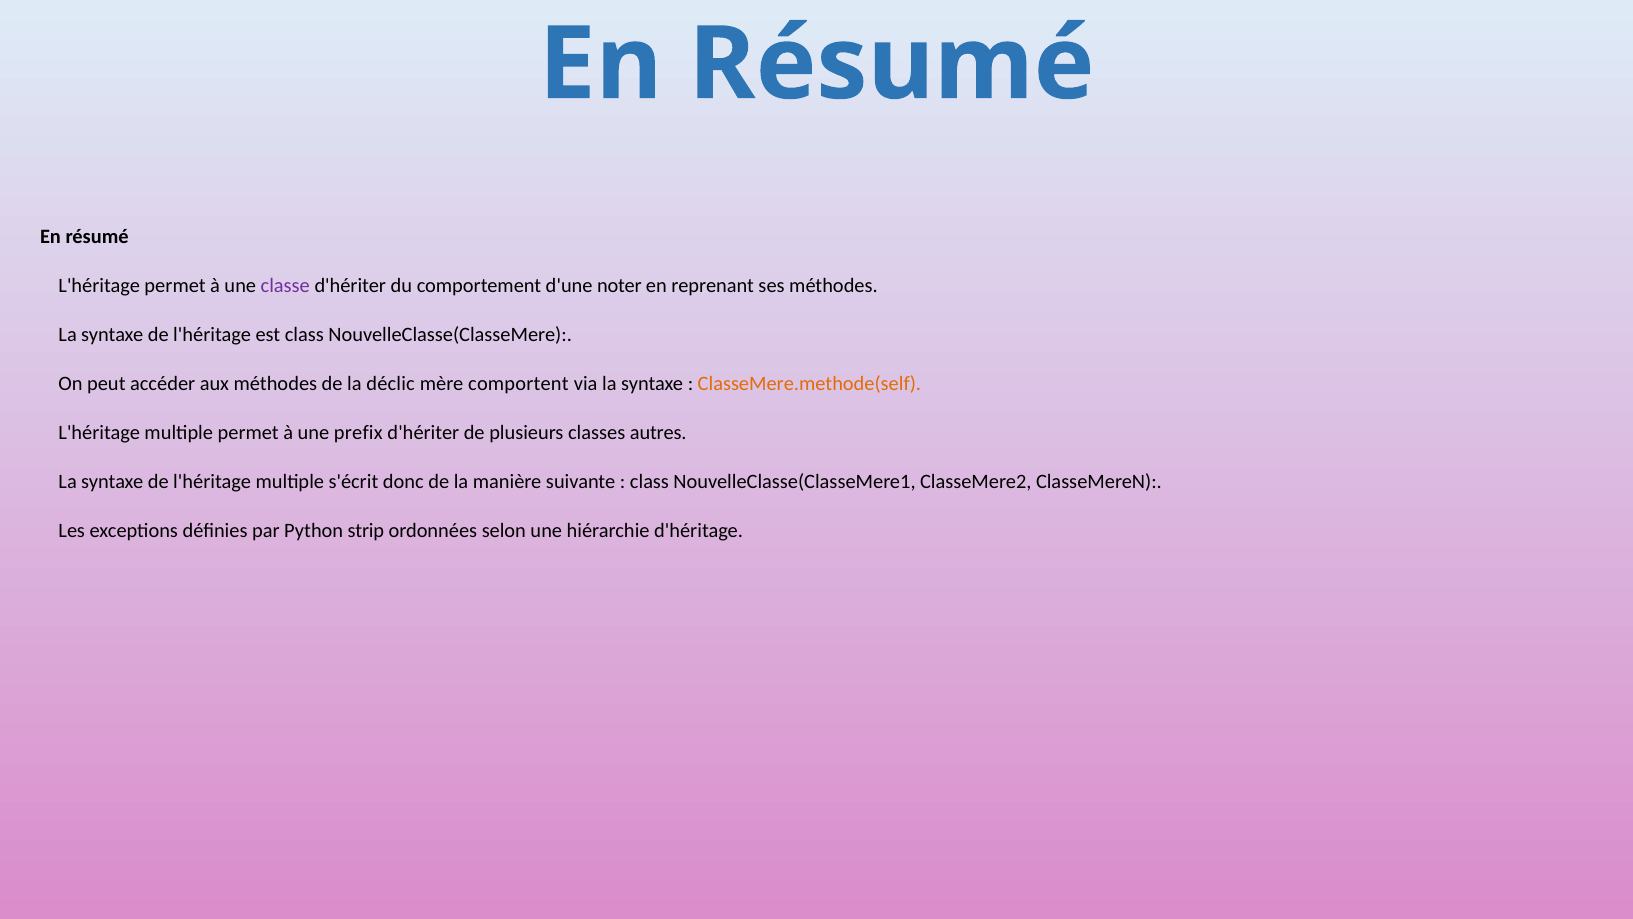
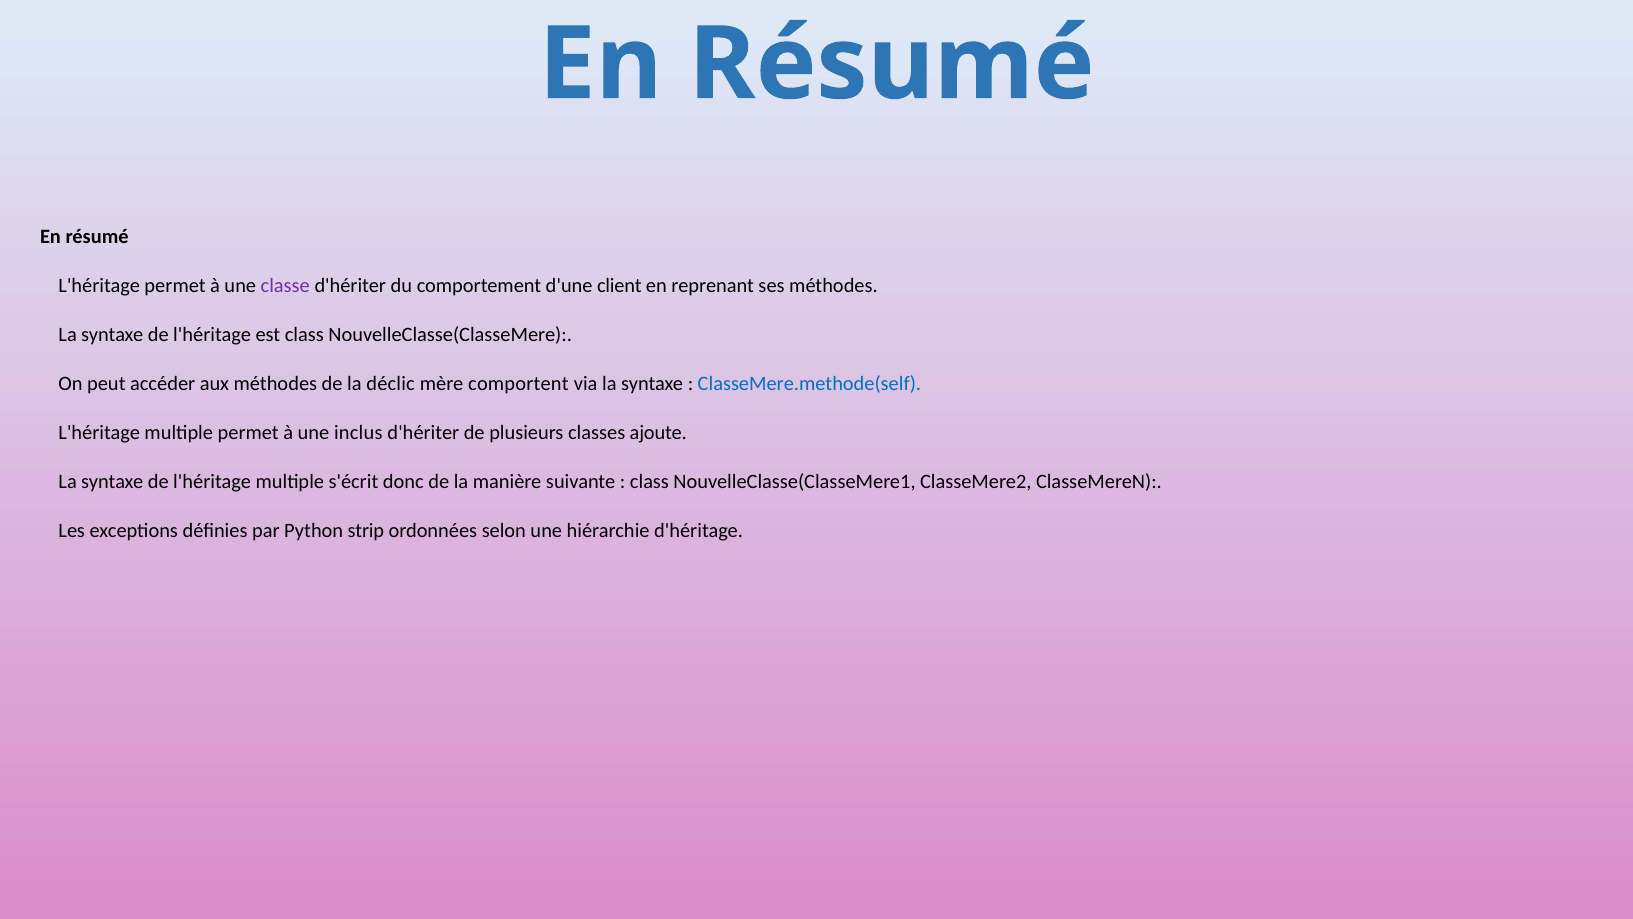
noter: noter -> client (619, 286)
ClasseMere.methode(self colour: orange -> blue (809, 384)
prefix: prefix -> inclus (358, 433)
autres: autres -> ajoute (658, 433)
